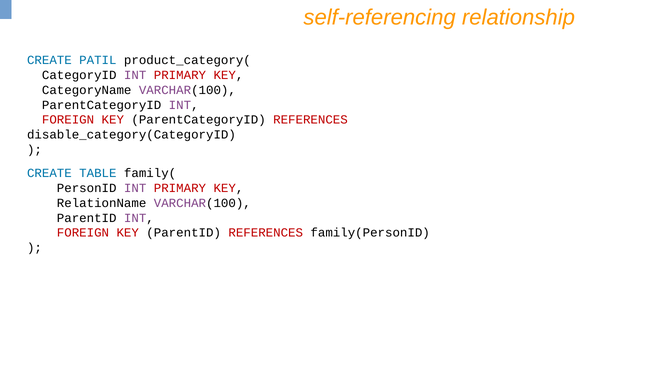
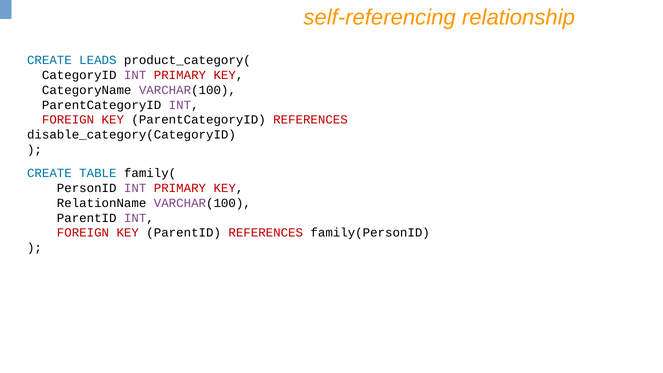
PATIL: PATIL -> LEADS (98, 60)
